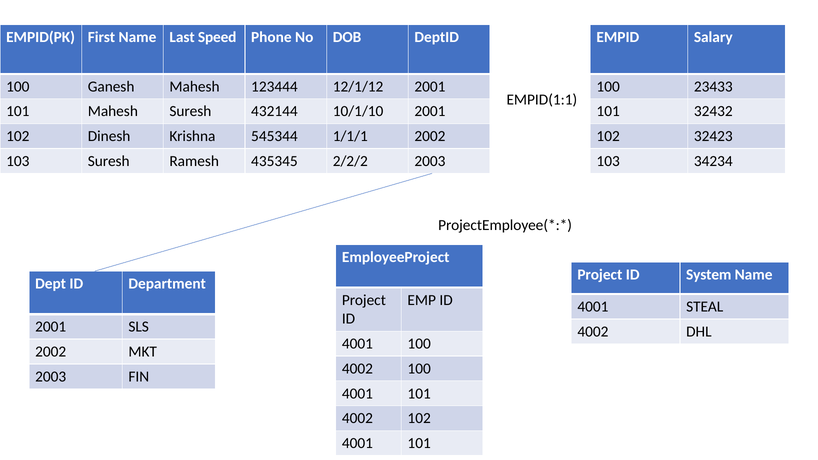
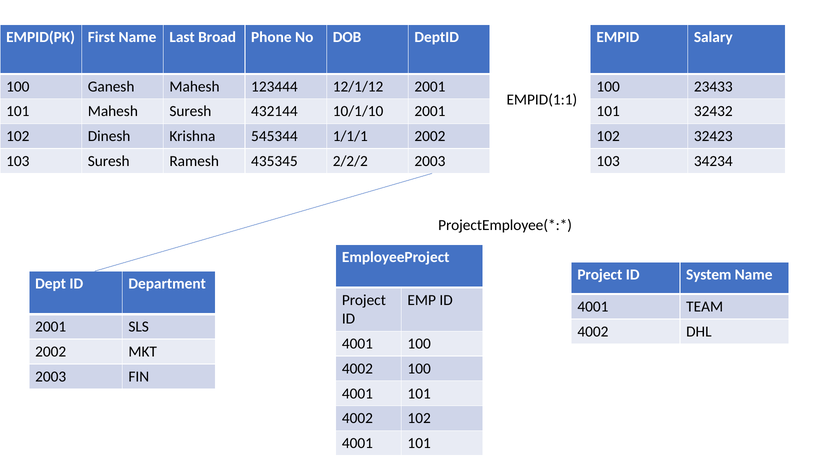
Speed: Speed -> Broad (217, 37)
STEAL: STEAL -> TEAM (705, 307)
